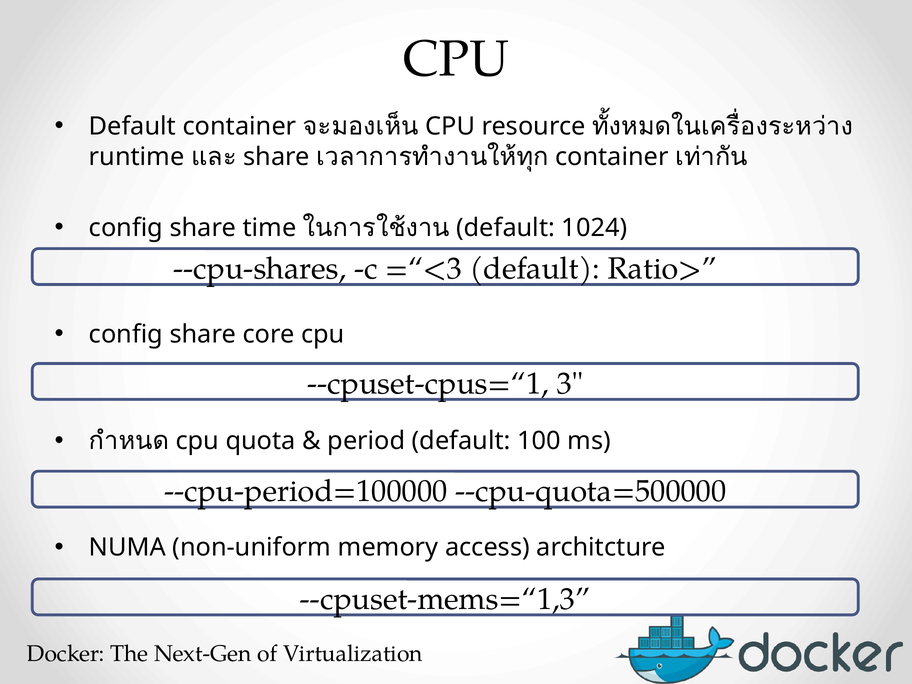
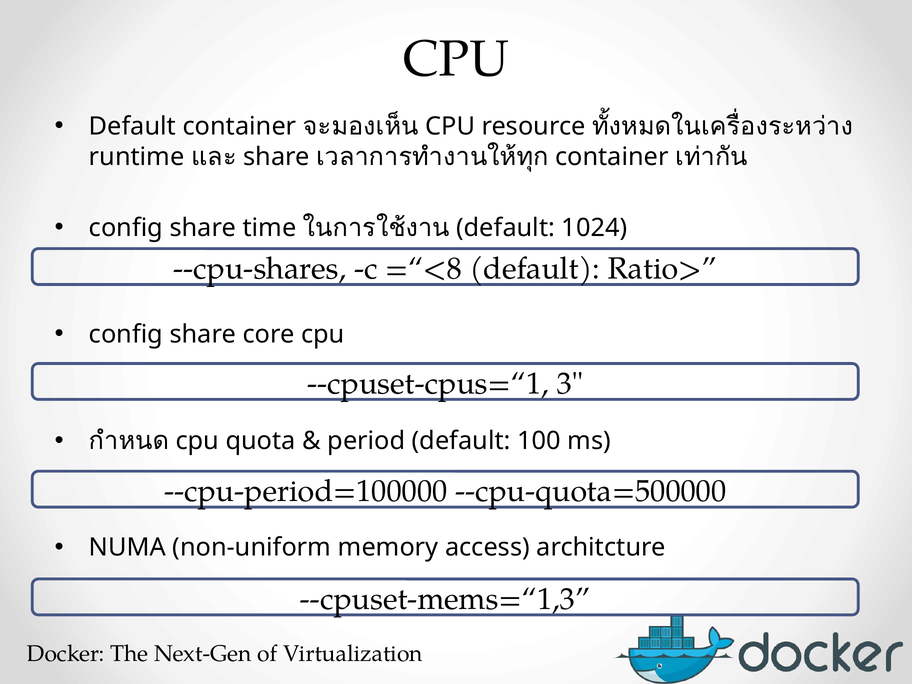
=“<3: =“<3 -> =“<8 (424, 269)
